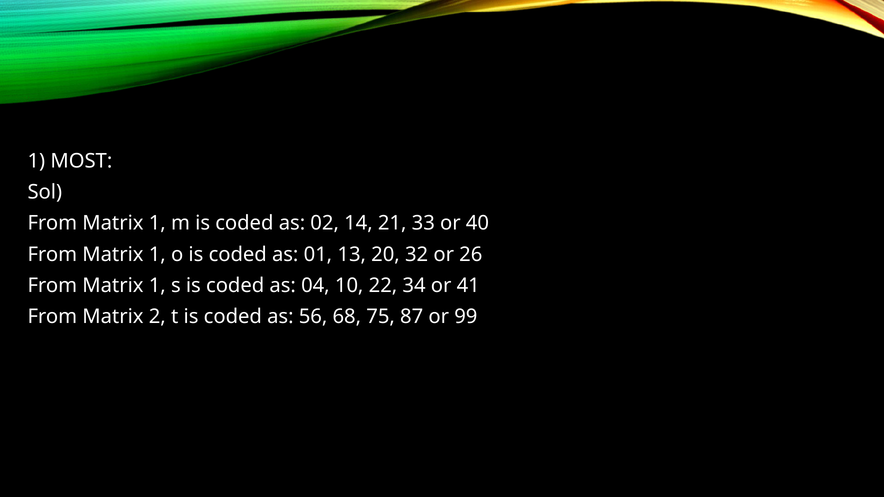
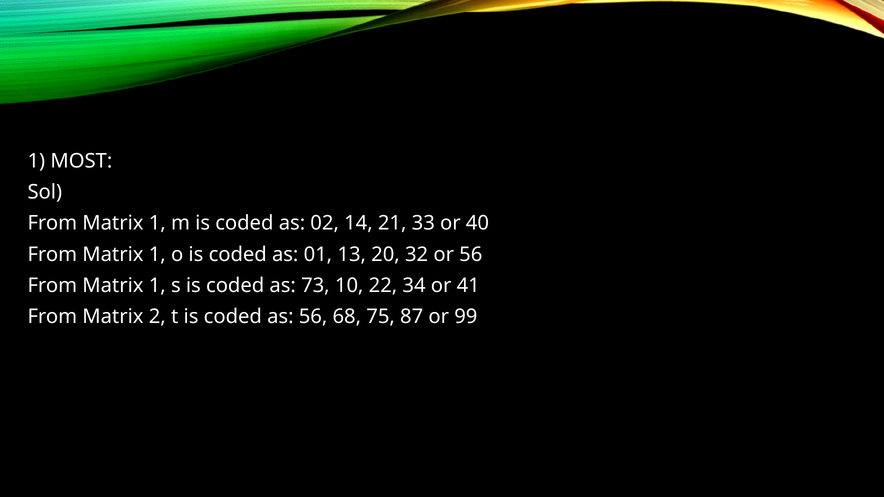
or 26: 26 -> 56 (471, 254)
04: 04 -> 73 (315, 286)
